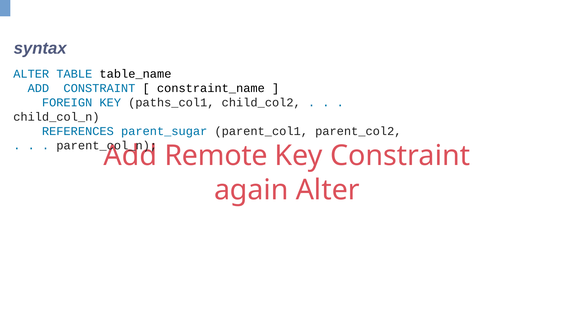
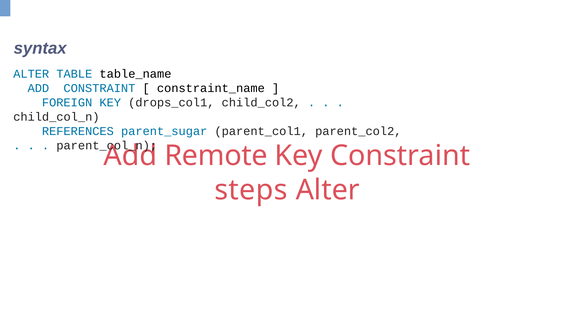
paths_col1: paths_col1 -> drops_col1 (171, 103)
again: again -> steps (251, 190)
